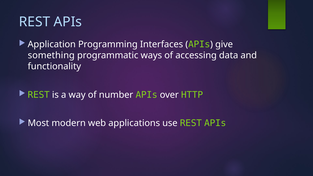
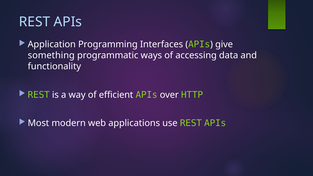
number: number -> efficient (116, 95)
